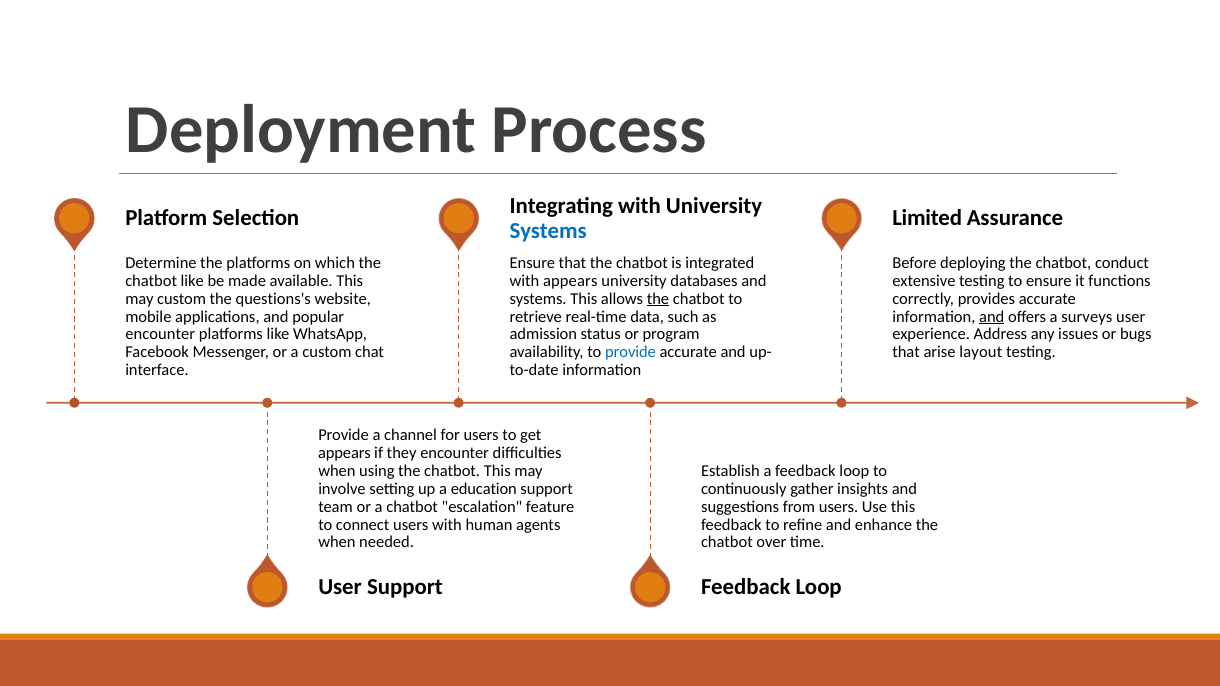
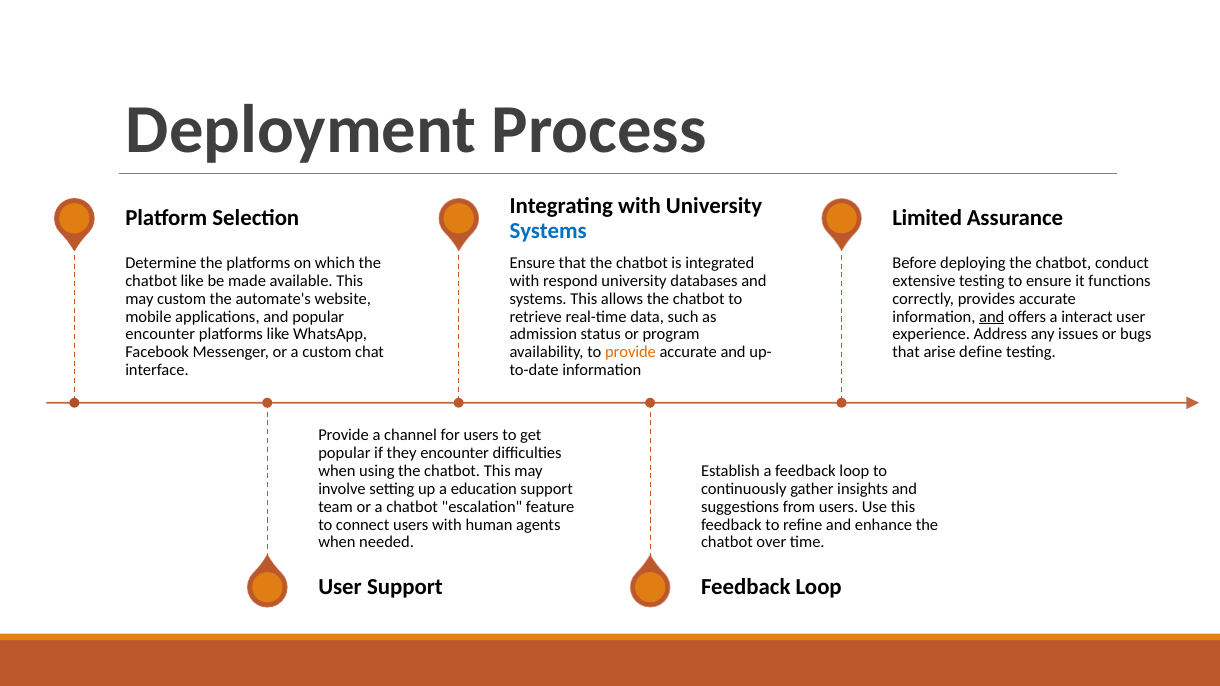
with appears: appears -> respond (570, 281)
questions's: questions's -> automate's (273, 299)
the underline: present -> none (658, 299)
surveys: surveys -> interact (1087, 317)
provide colour: blue -> orange (631, 352)
layout: layout -> define (981, 352)
appears: appears -> popular (344, 453)
